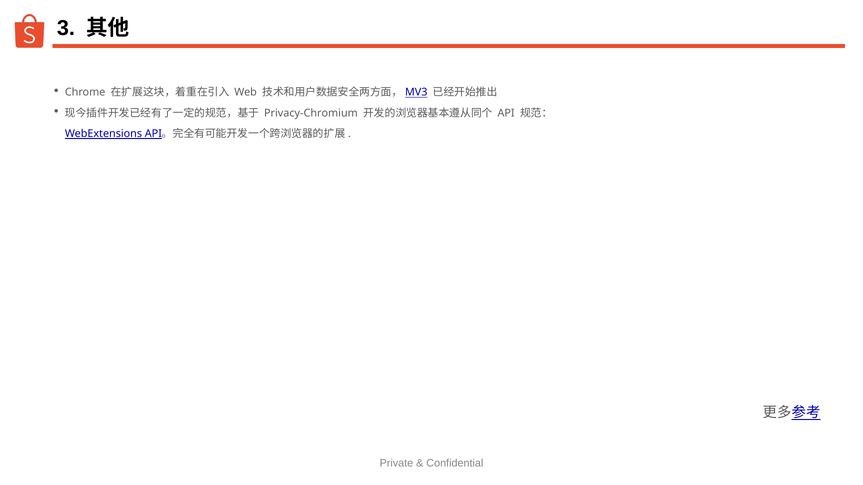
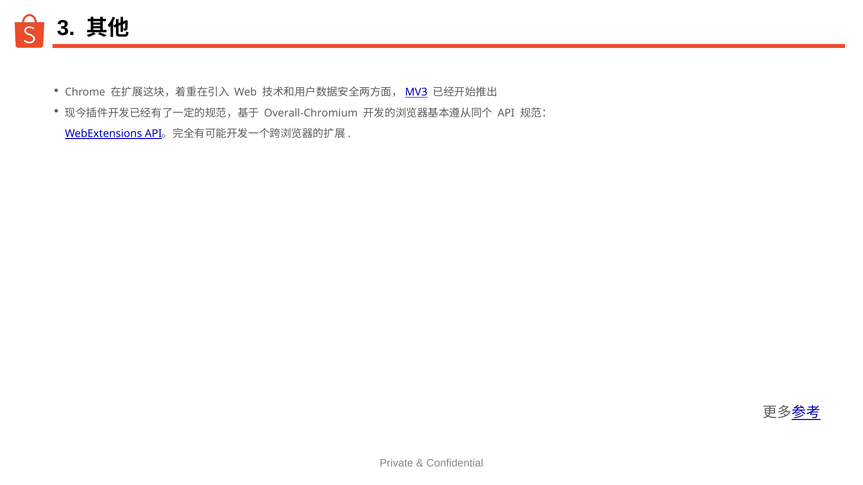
Privacy-Chromium: Privacy-Chromium -> Overall-Chromium (311, 113)
